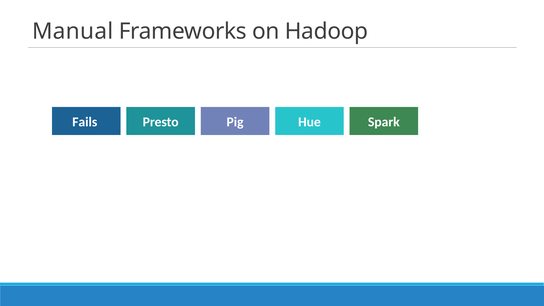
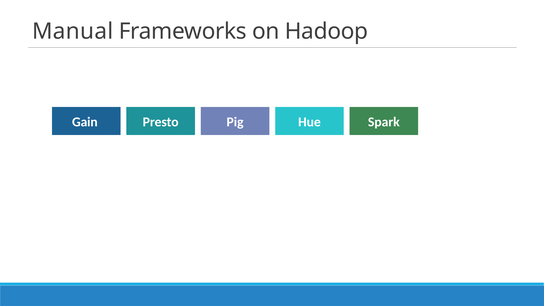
Fails: Fails -> Gain (85, 122)
